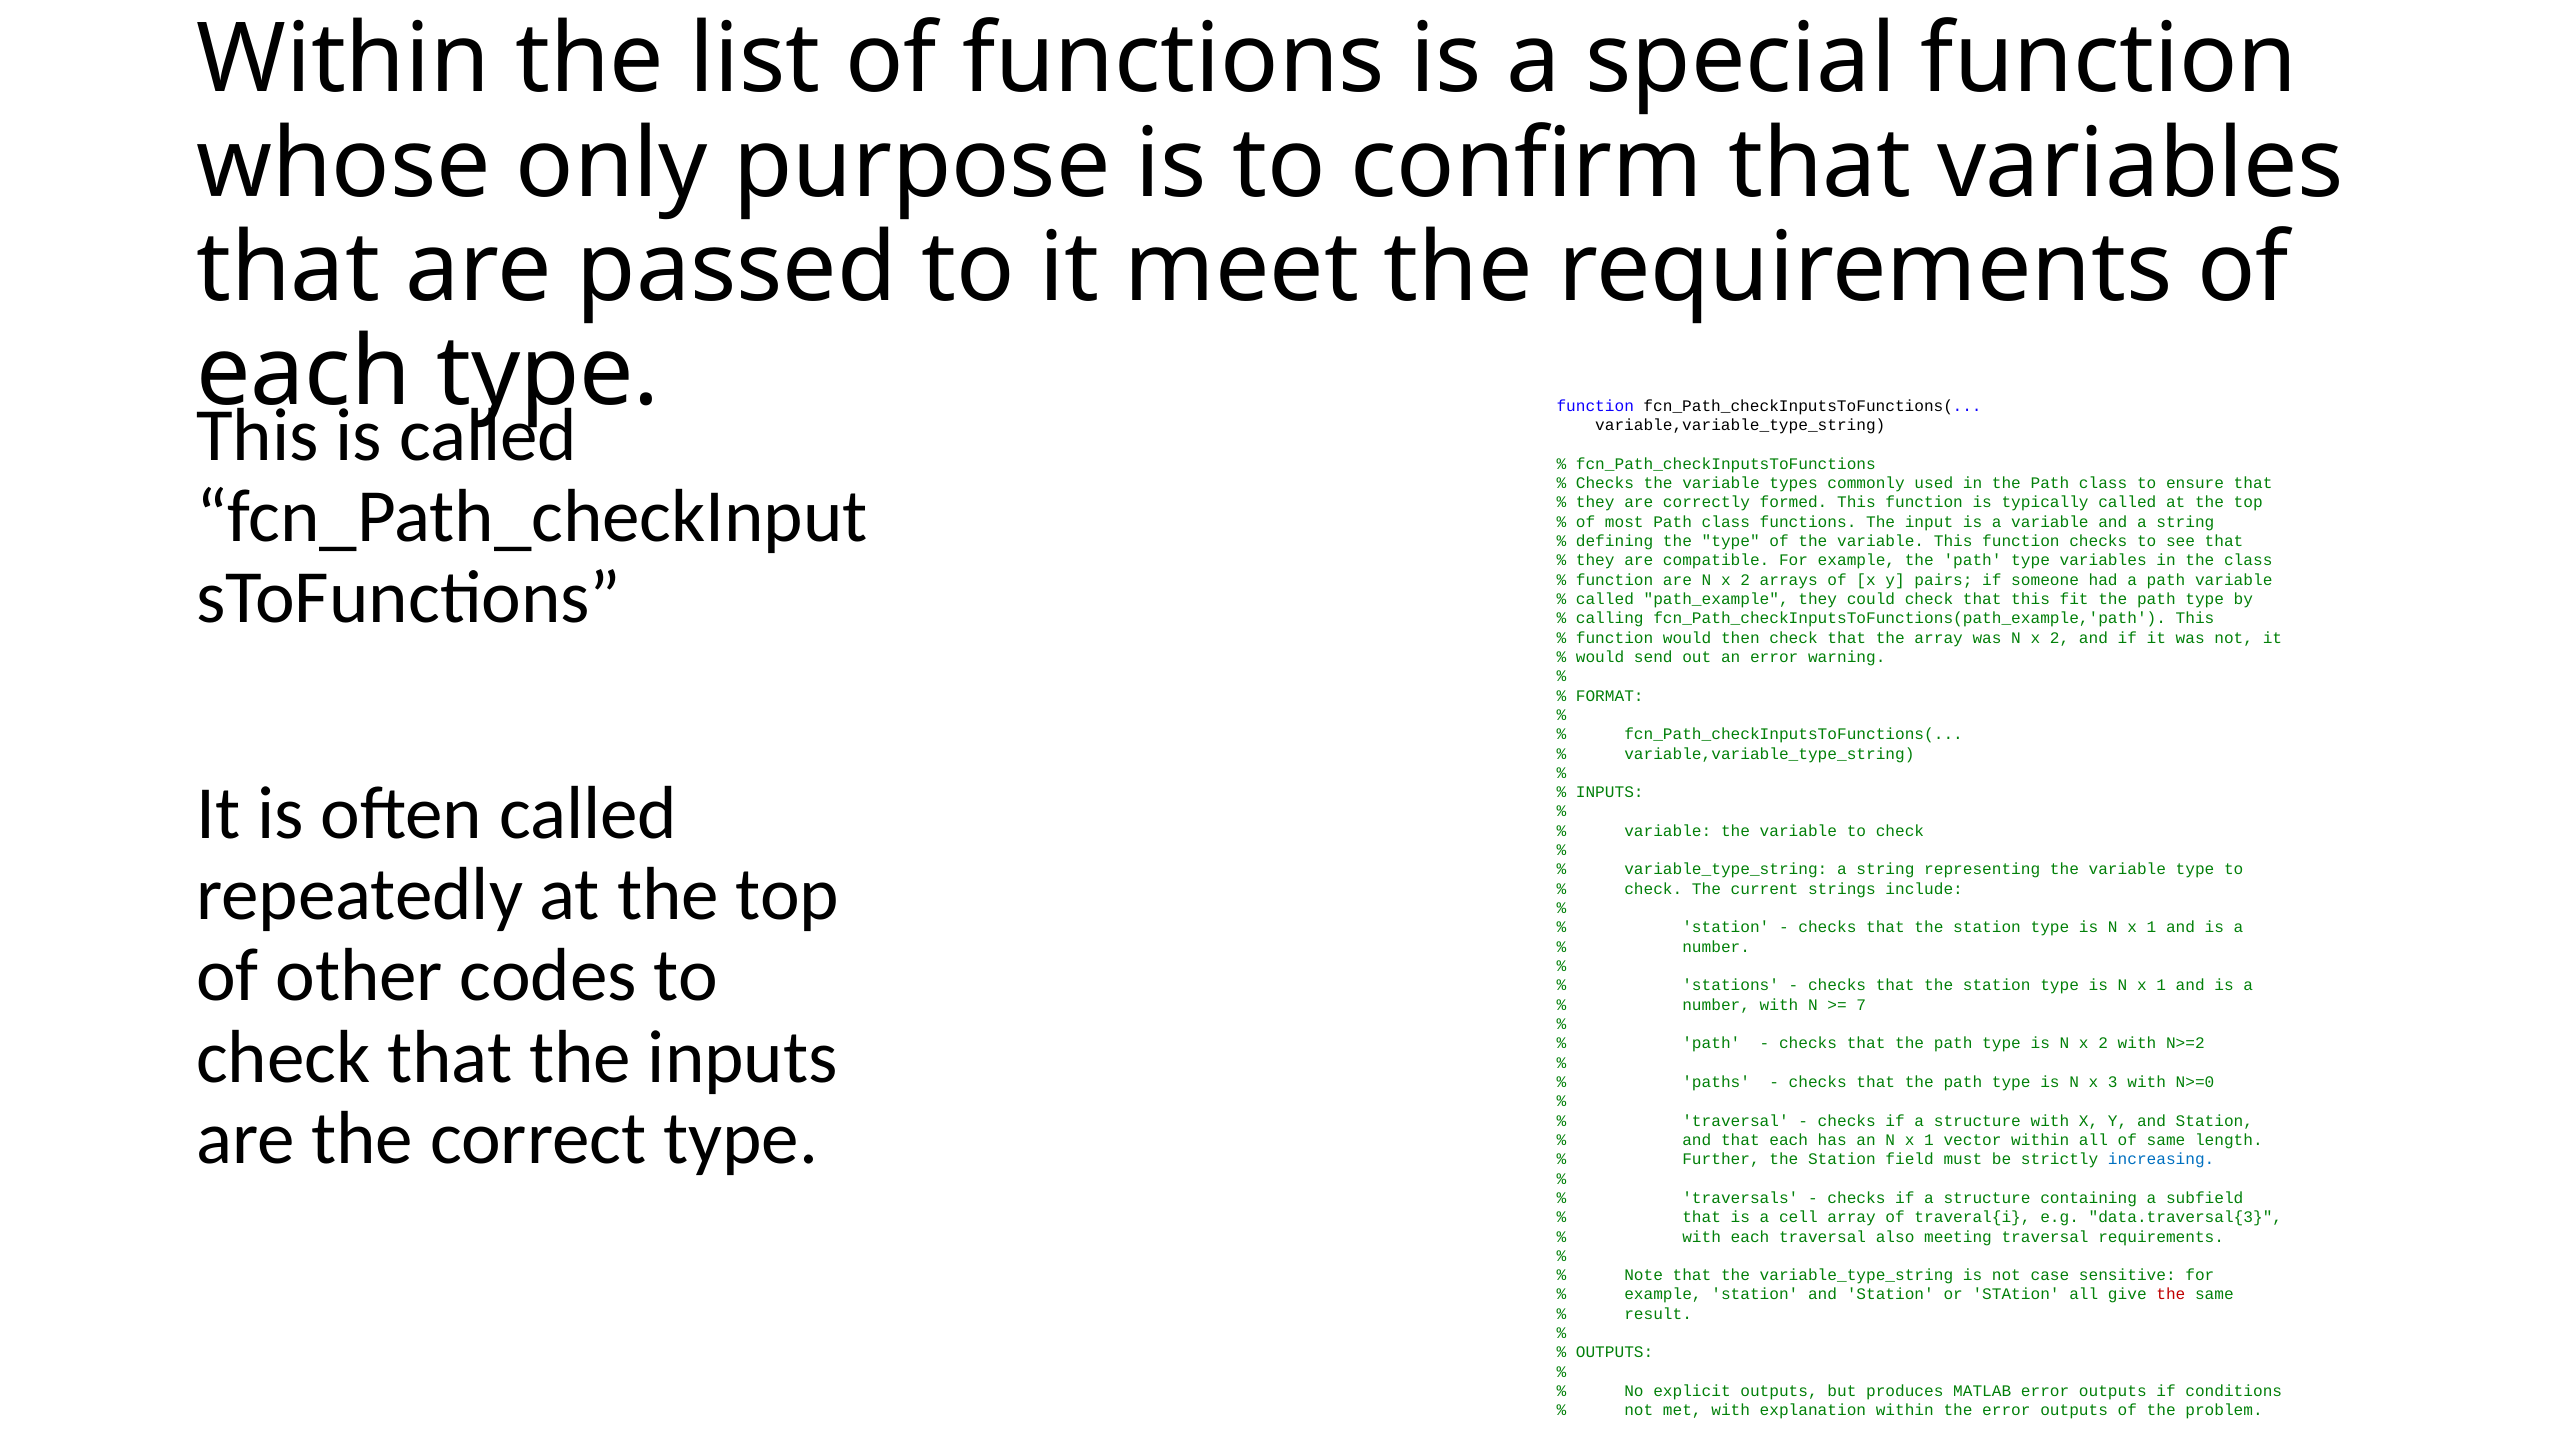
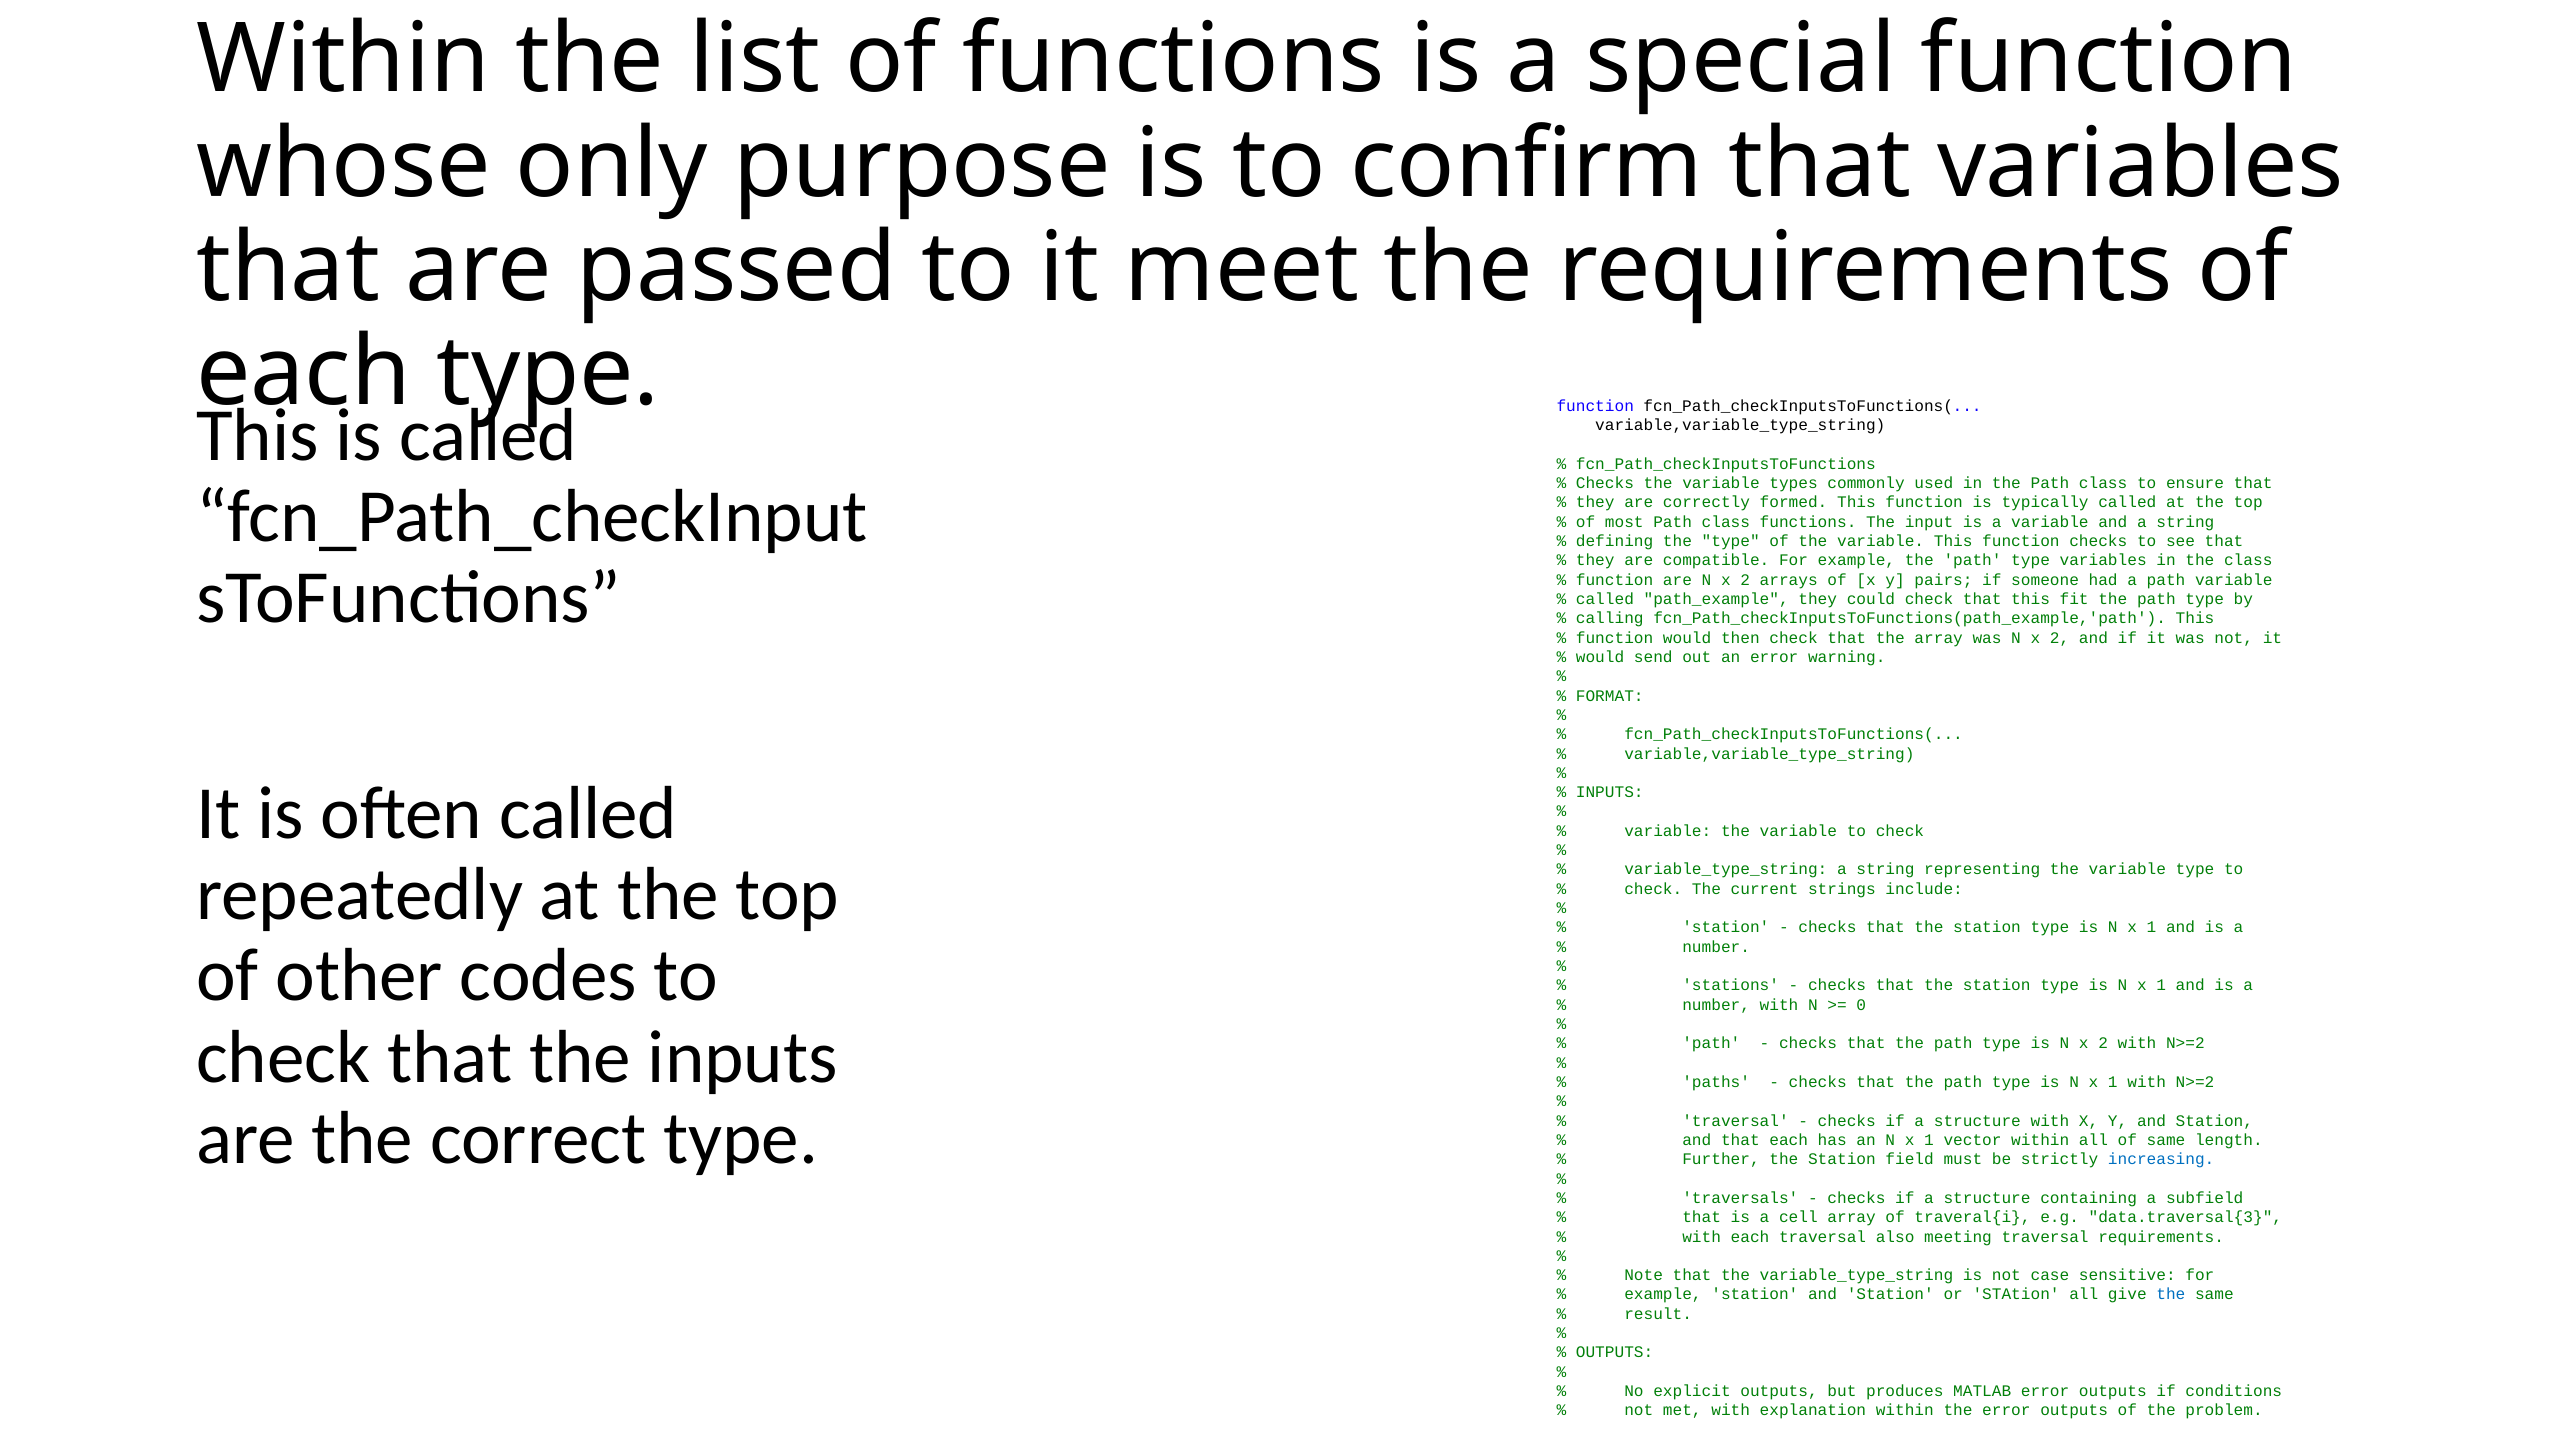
7: 7 -> 0 (1861, 1005)
3: 3 -> 1 (2113, 1082)
N>=0: N>=0 -> N>=2 (2195, 1082)
the colour: red -> blue (2171, 1295)
